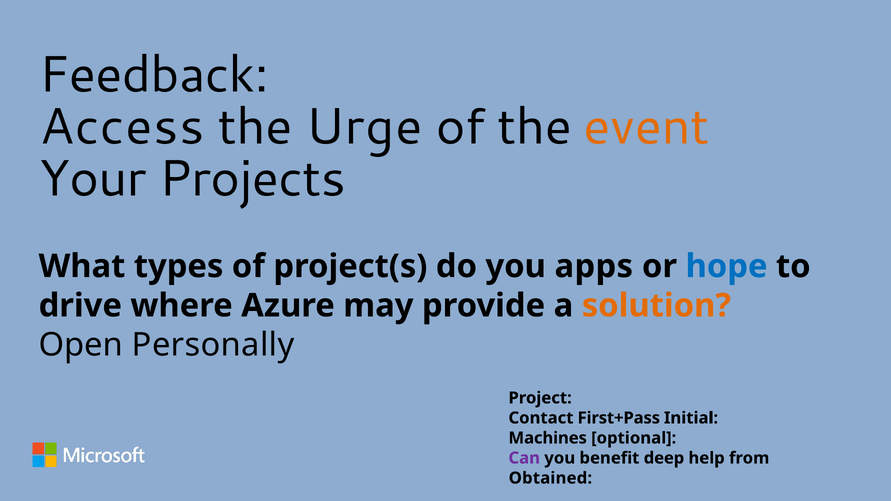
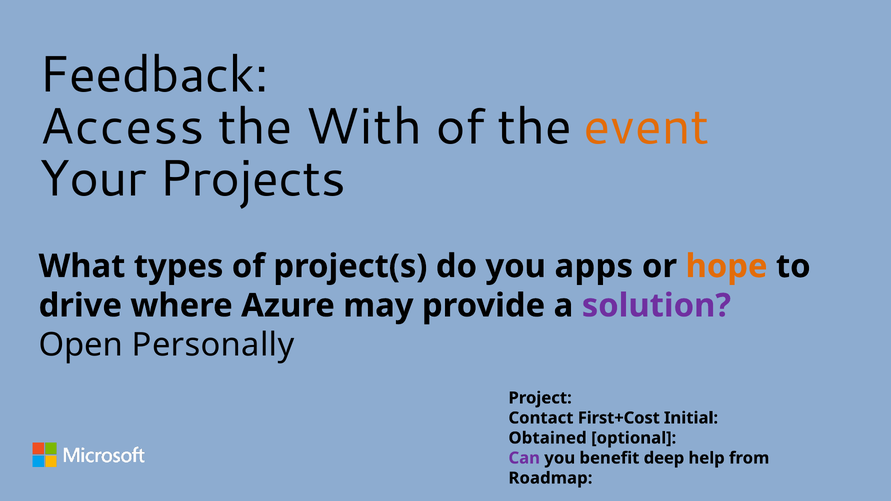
Urge: Urge -> With (364, 127)
hope colour: blue -> orange (727, 266)
solution colour: orange -> purple (656, 306)
First+Pass: First+Pass -> First+Cost (619, 418)
Machines: Machines -> Obtained (548, 438)
Obtained: Obtained -> Roadmap (550, 478)
